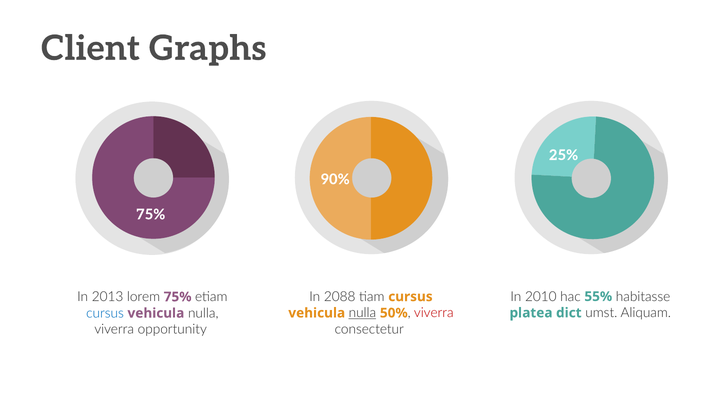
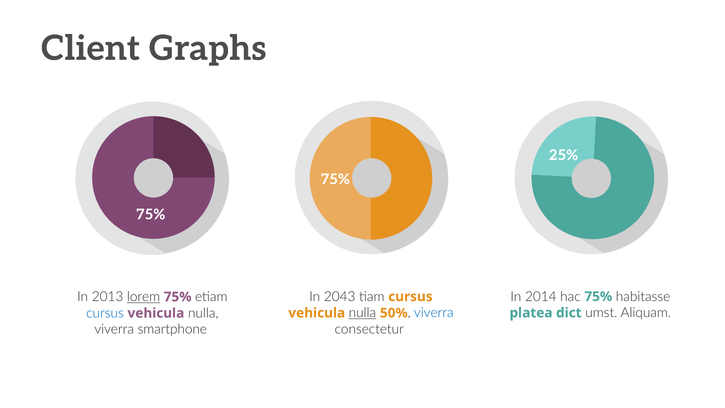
90%: 90% -> 75% (335, 179)
2010: 2010 -> 2014 (541, 296)
hac 55%: 55% -> 75% (598, 296)
2088: 2088 -> 2043 (340, 297)
lorem underline: none -> present (144, 297)
viverra colour: red -> blue (434, 313)
opportunity: opportunity -> smartphone (172, 329)
